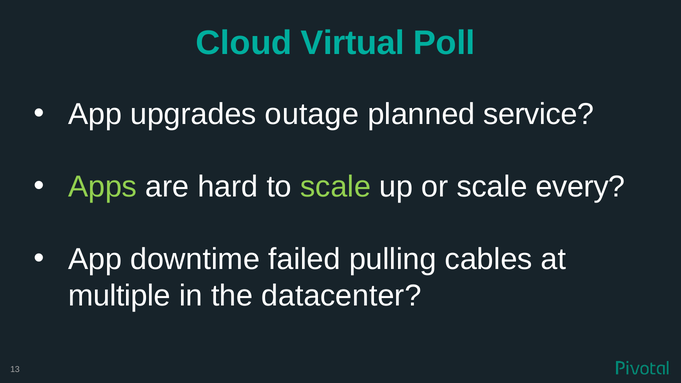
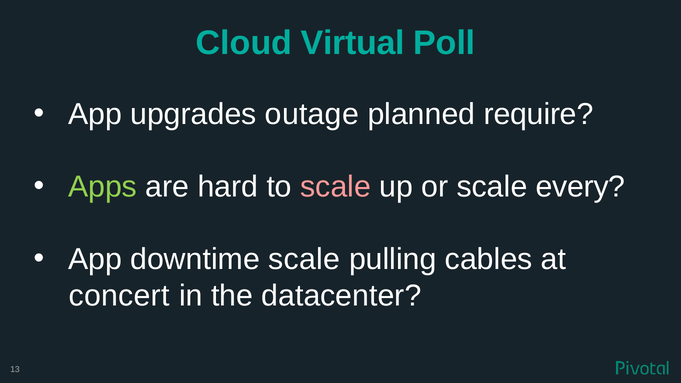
service: service -> require (539, 114)
scale colour: light green -> pink (336, 187)
downtime failed: failed -> scale (304, 259)
multiple: multiple -> concert (119, 296)
